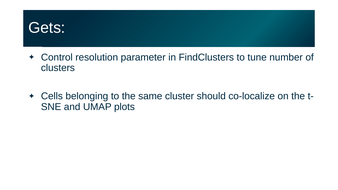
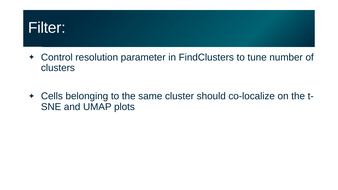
Gets: Gets -> Filter (47, 28)
